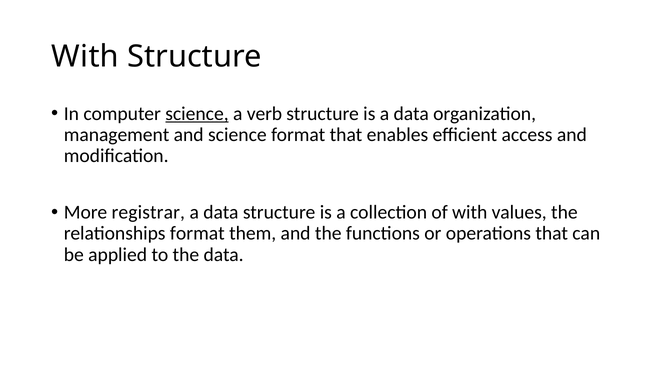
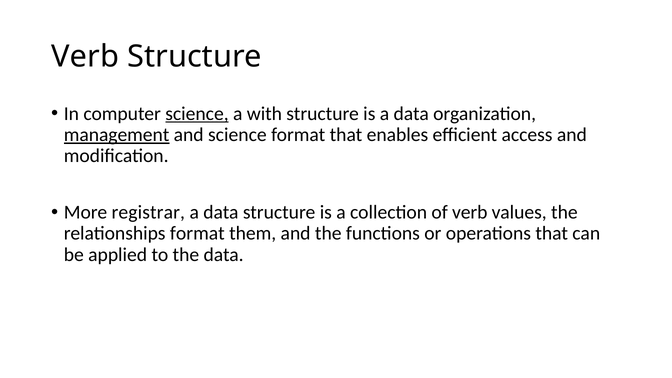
With: With -> Verb (85, 56)
verb: verb -> with (264, 114)
management underline: none -> present (117, 135)
of with: with -> verb (470, 212)
